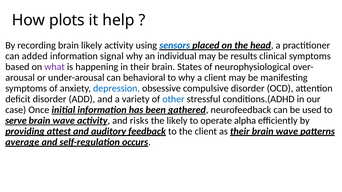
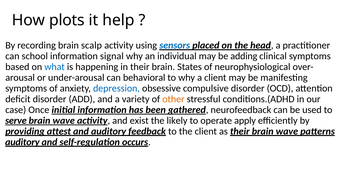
brain likely: likely -> scalp (92, 46)
added: added -> school (35, 56)
results: results -> adding (244, 56)
what colour: purple -> blue (55, 67)
other colour: blue -> orange (173, 99)
risks: risks -> exist (139, 121)
alpha: alpha -> apply (245, 121)
average: average -> auditory (22, 142)
